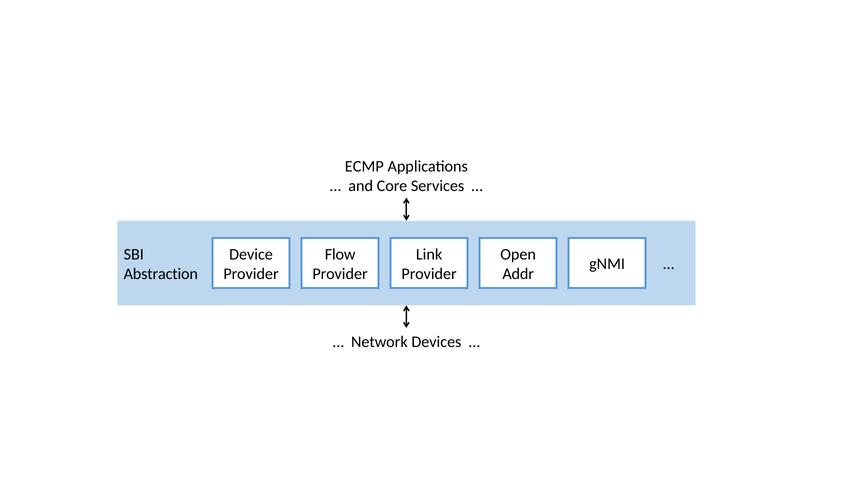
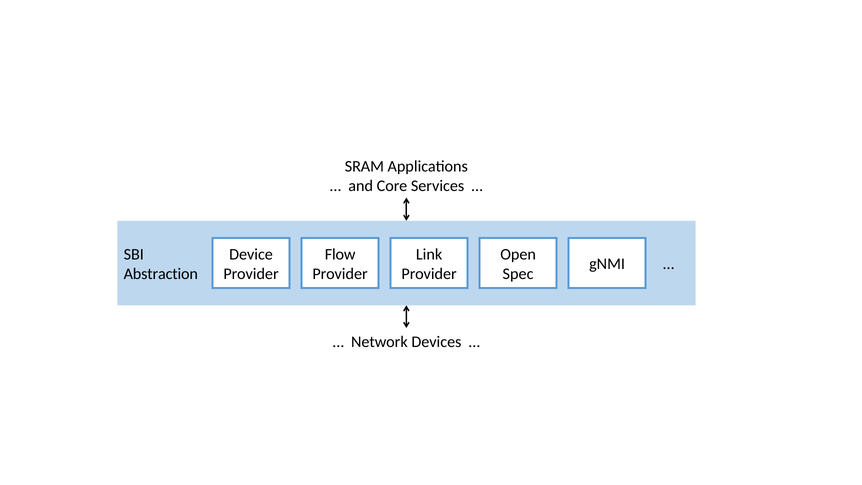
ECMP: ECMP -> SRAM (364, 166)
Addr: Addr -> Spec (518, 274)
